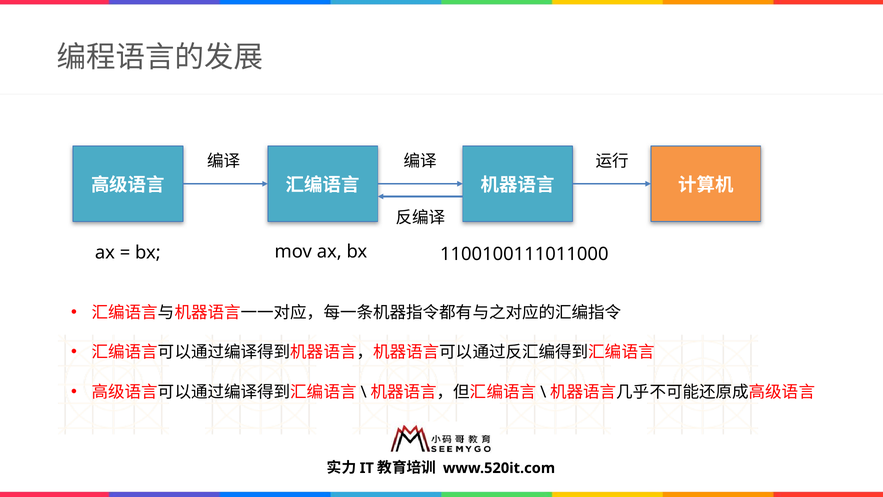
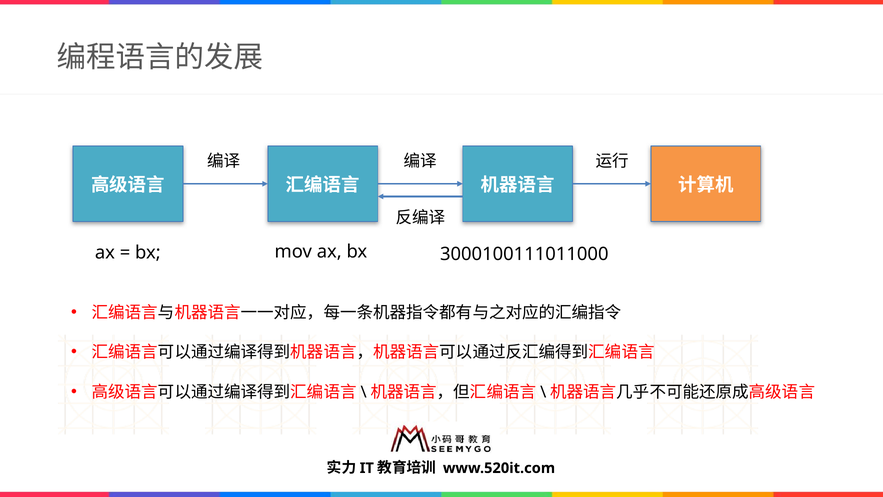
1100100111011000: 1100100111011000 -> 3000100111011000 (524, 254)
